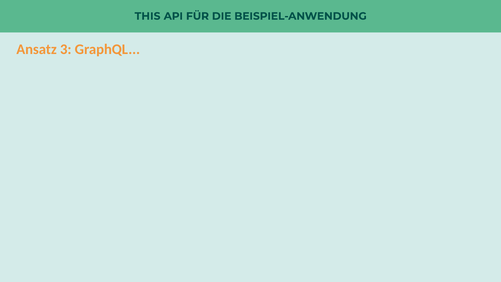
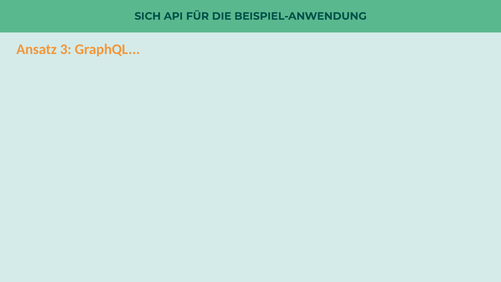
THIS: THIS -> SICH (148, 16)
